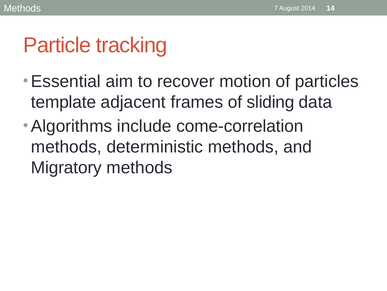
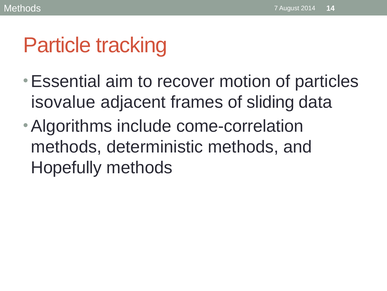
template: template -> isovalue (63, 102)
Migratory: Migratory -> Hopefully (66, 167)
